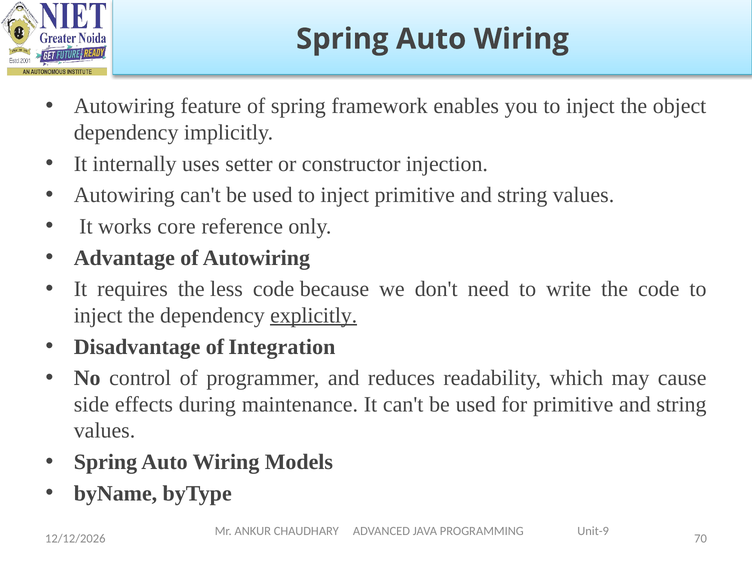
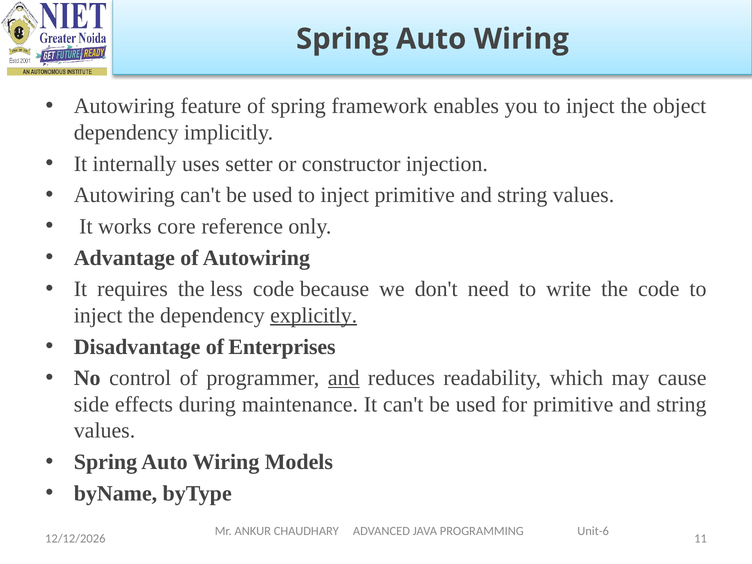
Integration: Integration -> Enterprises (282, 347)
and underline: none -> present (344, 378)
Unit-9: Unit-9 -> Unit-6 (593, 531)
70: 70 -> 11 (701, 538)
